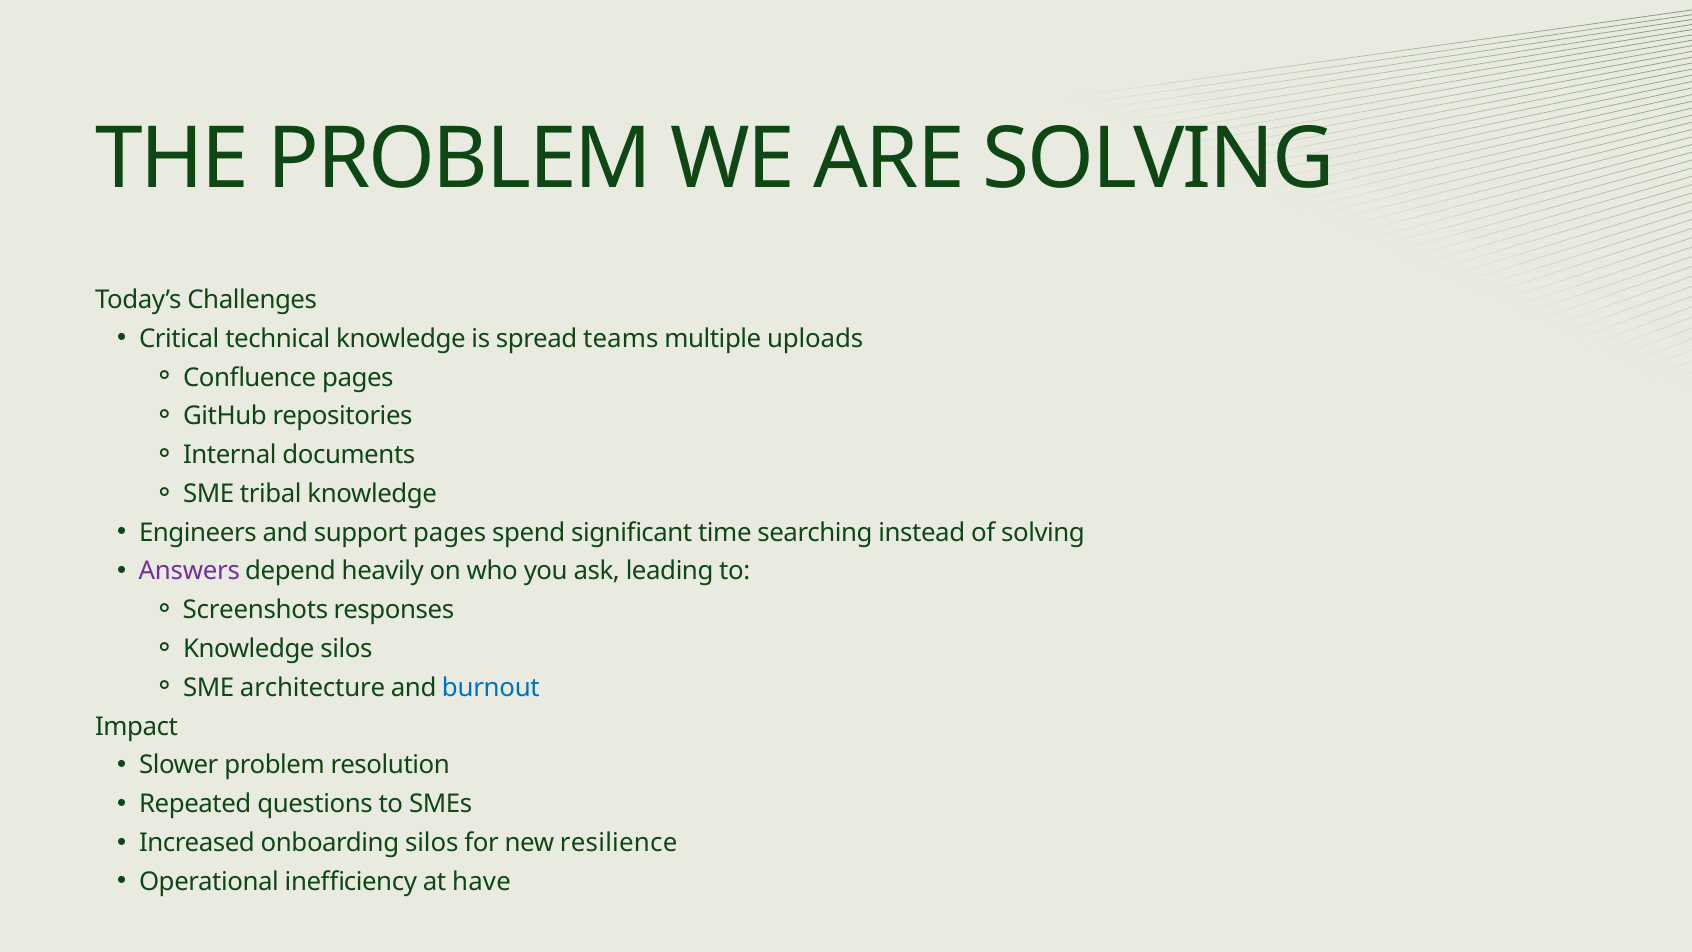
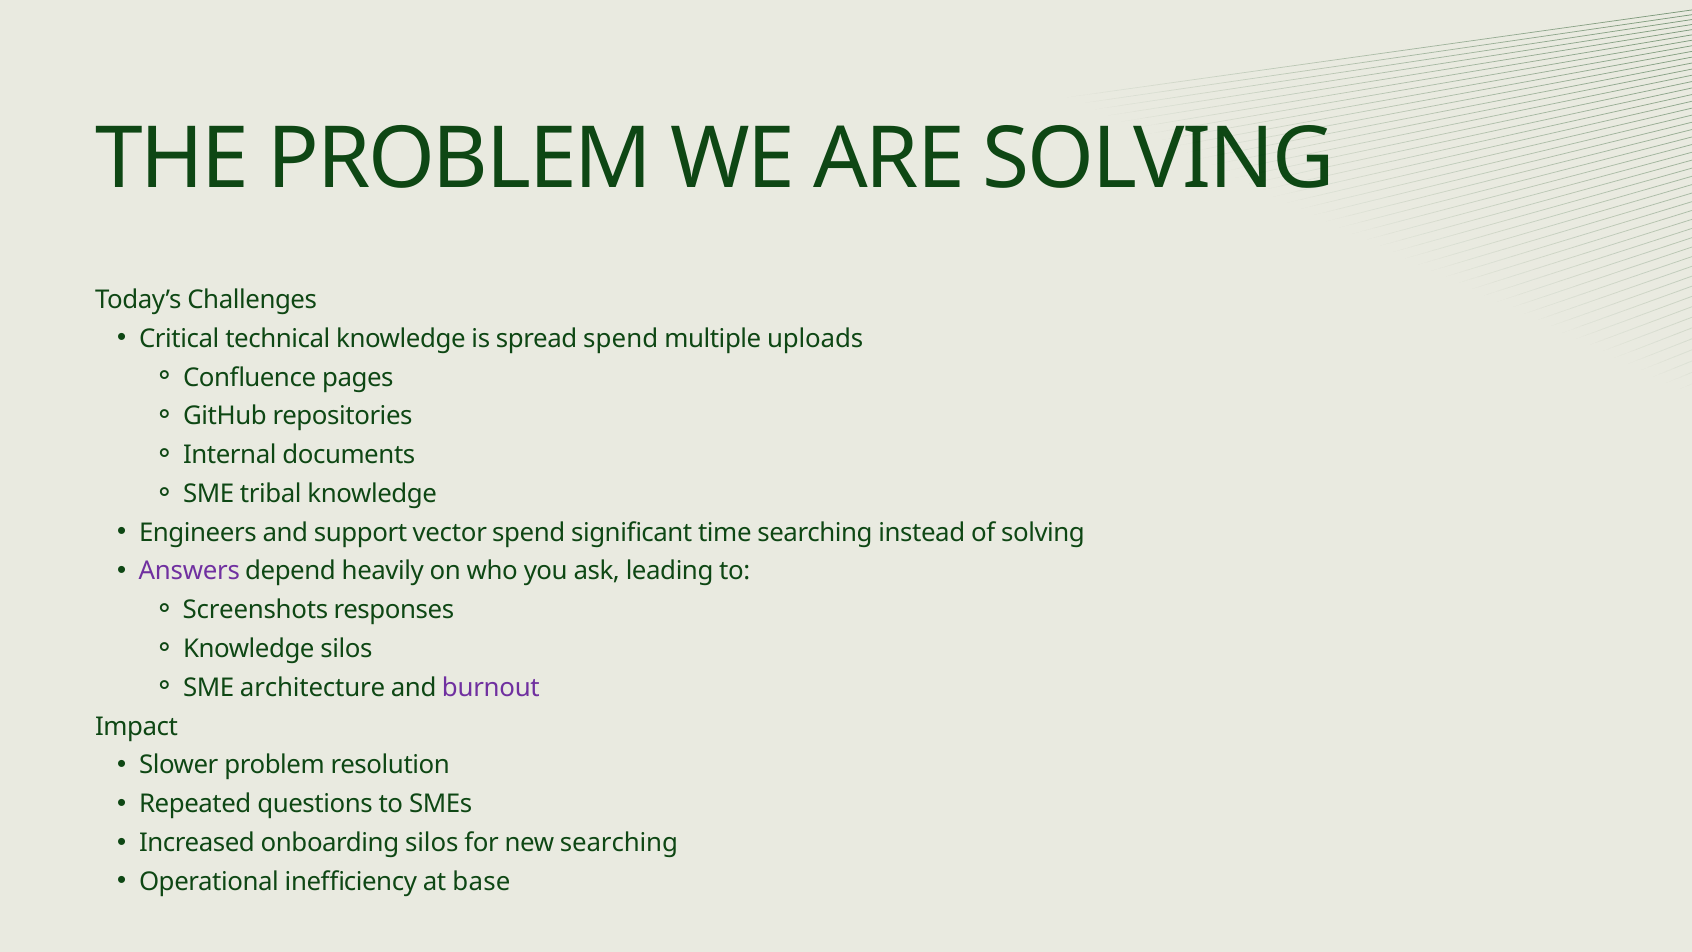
spread teams: teams -> spend (621, 339)
support pages: pages -> vector (450, 533)
burnout colour: blue -> purple (491, 688)
new resilience: resilience -> searching (619, 843)
have: have -> base (481, 881)
